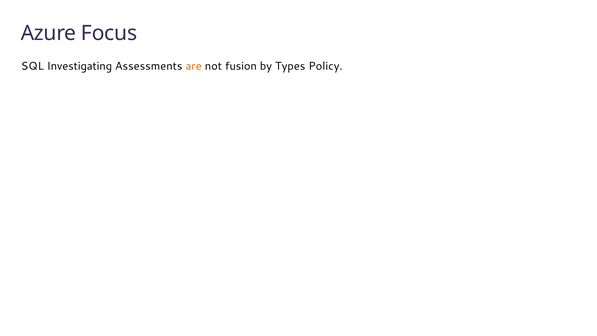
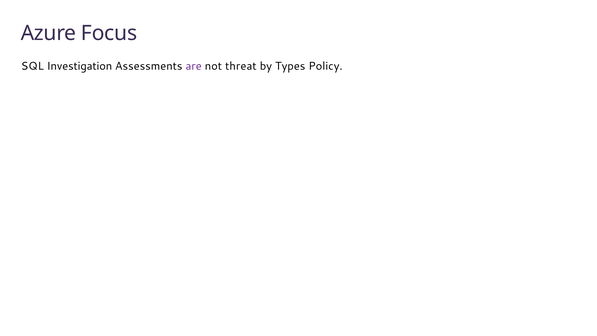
Investigating: Investigating -> Investigation (79, 66)
are colour: orange -> purple (194, 66)
fusion: fusion -> threat (241, 66)
